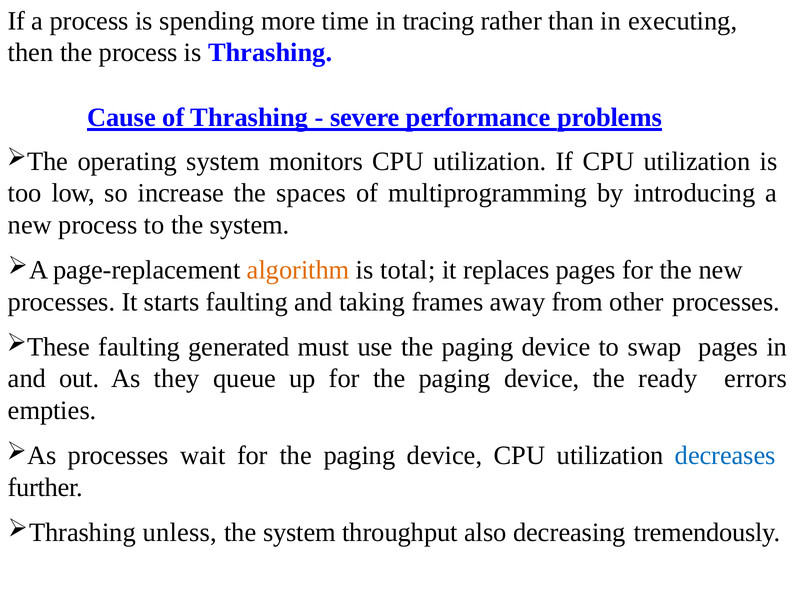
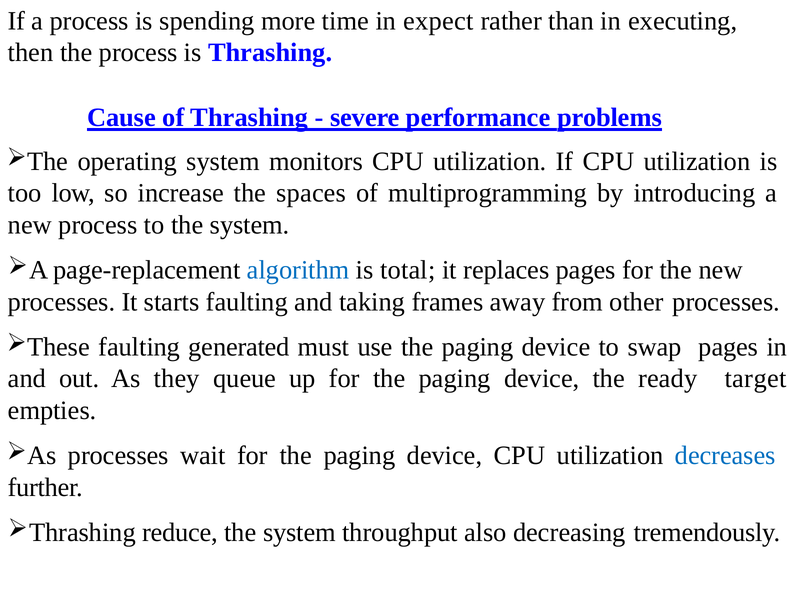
tracing: tracing -> expect (438, 21)
algorithm colour: orange -> blue (298, 270)
errors: errors -> target (756, 378)
unless: unless -> reduce (180, 532)
